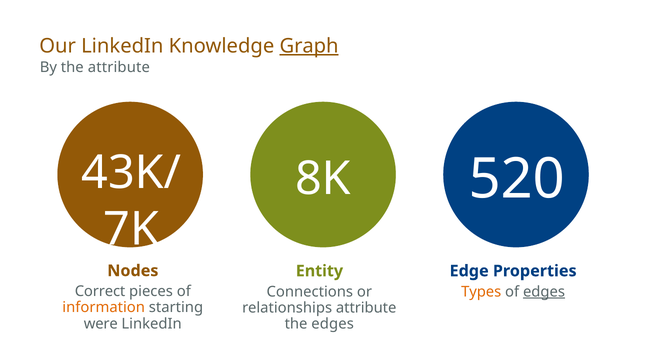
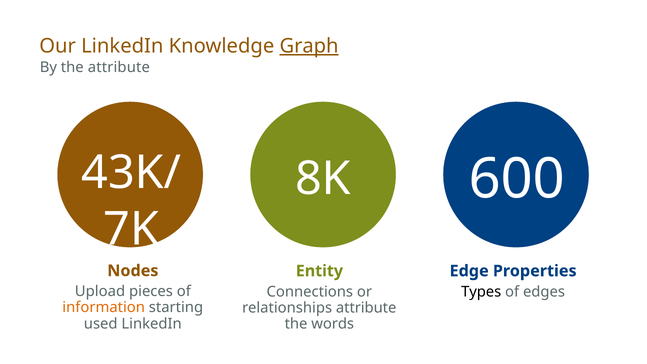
520: 520 -> 600 (517, 179)
Correct: Correct -> Upload (100, 292)
Types colour: orange -> black (481, 292)
edges underline: present -> none (544, 292)
were: were -> used (101, 324)
the edges: edges -> words (333, 324)
